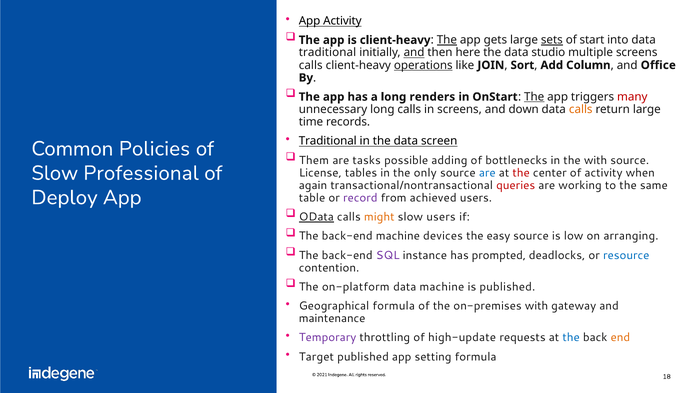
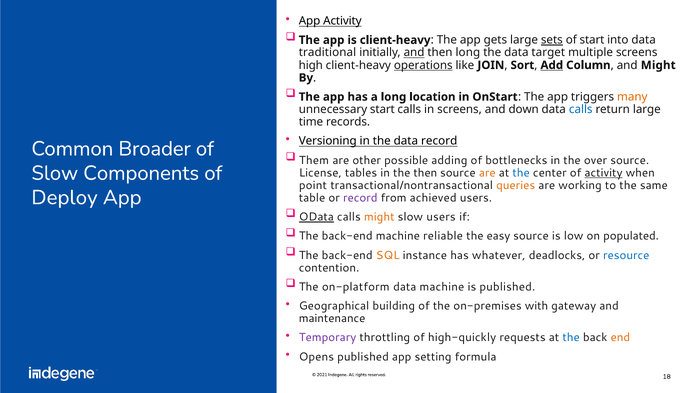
The underline: present -> none (447, 40)
then here: here -> long (468, 53)
studio: studio -> target (548, 53)
calls: calls -> high (311, 65)
Add underline: none -> present (552, 65)
and Office: Office -> Might (658, 65)
renders: renders -> location (432, 97)
The underline: present -> none (534, 97)
many colour: red -> orange (632, 97)
unnecessary long: long -> start (382, 109)
calls colour: orange -> blue (581, 109)
Traditional: Traditional -> Versioning (328, 141)
data screen: screen -> record (439, 141)
Policies: Policies -> Broader (155, 149)
tasks: tasks -> other (367, 160)
the with: with -> over (596, 160)
Professional: Professional -> Components (141, 173)
the only: only -> then (425, 173)
are colour: blue -> orange (487, 173)
the colour: red -> blue (521, 173)
activity underline: none -> present (603, 173)
again: again -> point (313, 185)
queries colour: red -> orange (516, 185)
devices: devices -> reliable (443, 236)
arranging: arranging -> populated (631, 236)
SQL colour: purple -> orange (388, 255)
prompted: prompted -> whatever (499, 255)
Geographical formula: formula -> building (394, 306)
high-update: high-update -> high-quickly (462, 337)
Target: Target -> Opens (316, 356)
